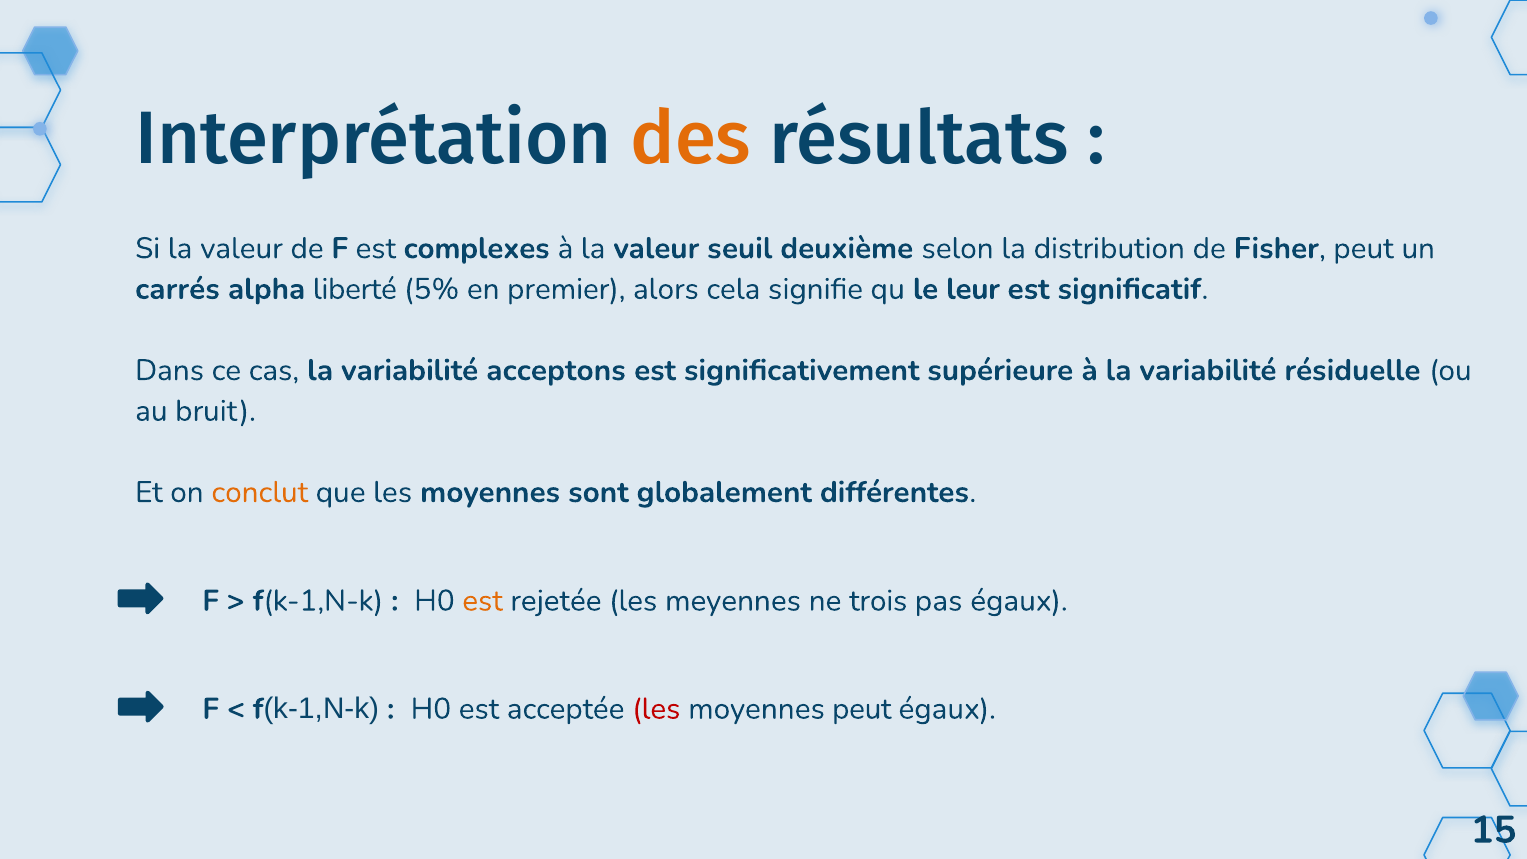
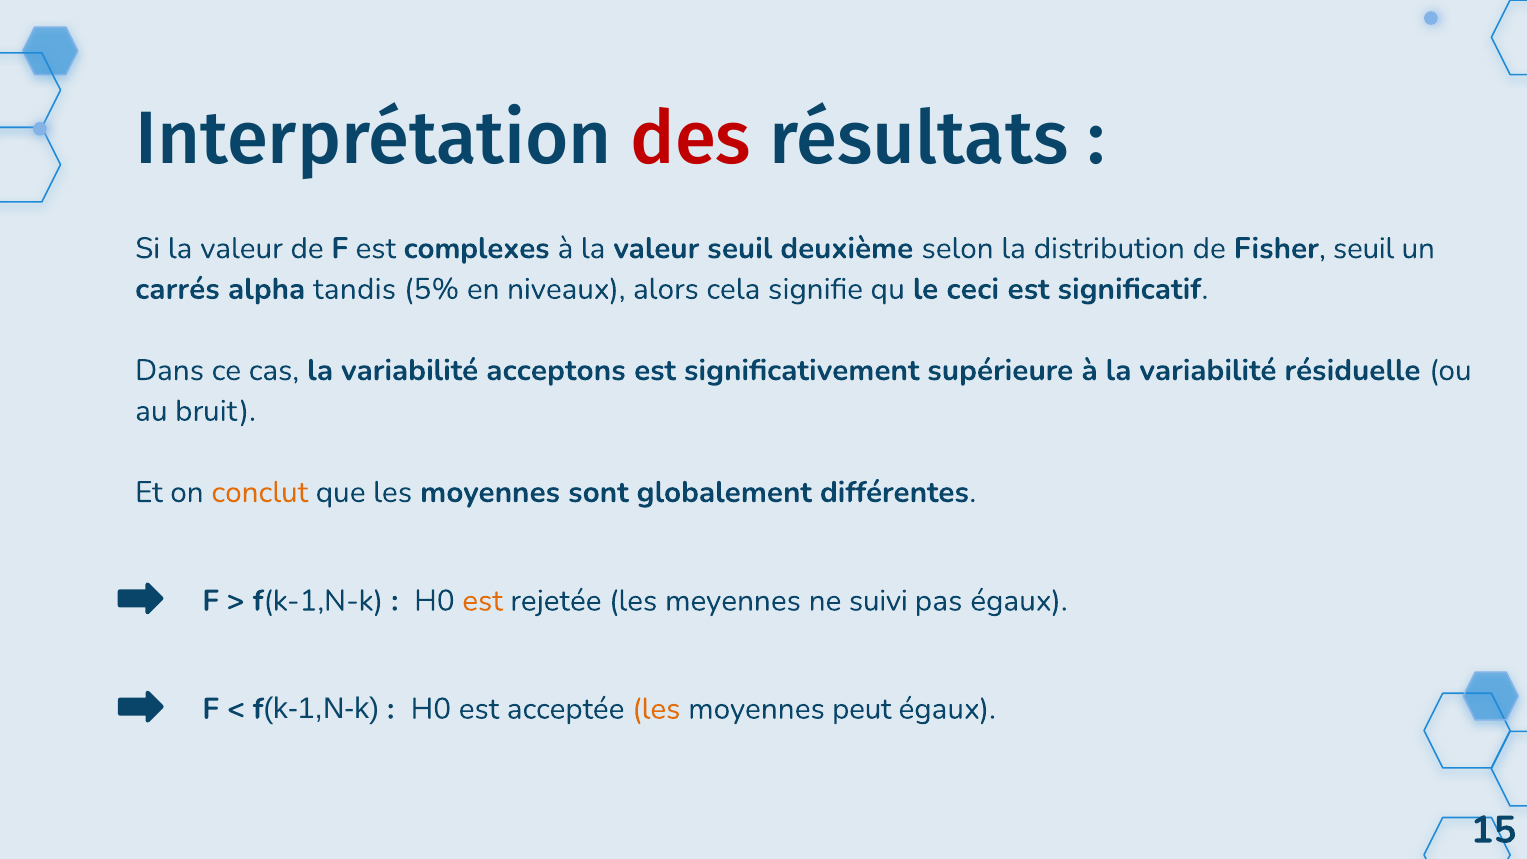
des colour: orange -> red (691, 139)
Fisher peut: peut -> seuil (1364, 248)
liberté: liberté -> tandis (355, 289)
premier: premier -> niveaux (566, 289)
leur: leur -> ceci (973, 289)
trois: trois -> suivi (878, 601)
les colour: red -> orange (656, 709)
